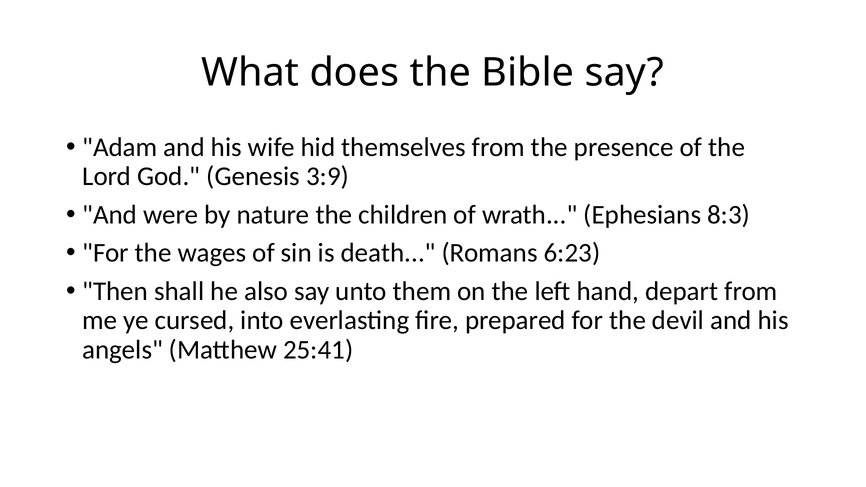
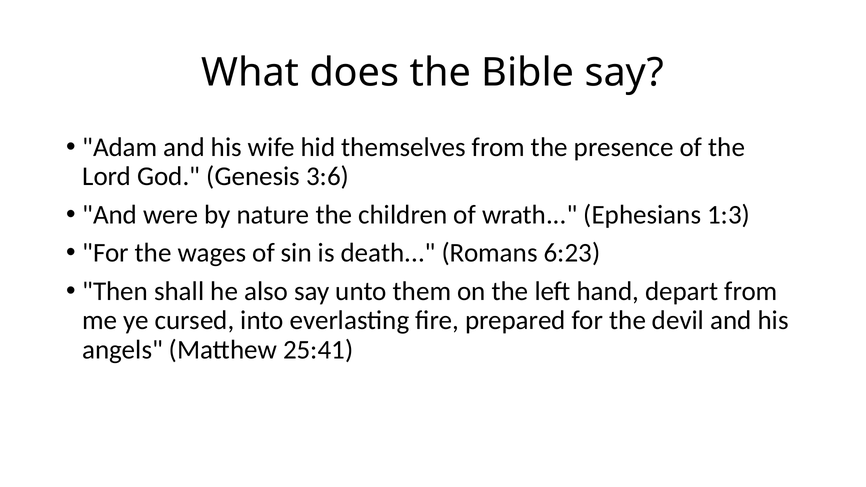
3:9: 3:9 -> 3:6 (327, 177)
8:3: 8:3 -> 1:3 (729, 215)
